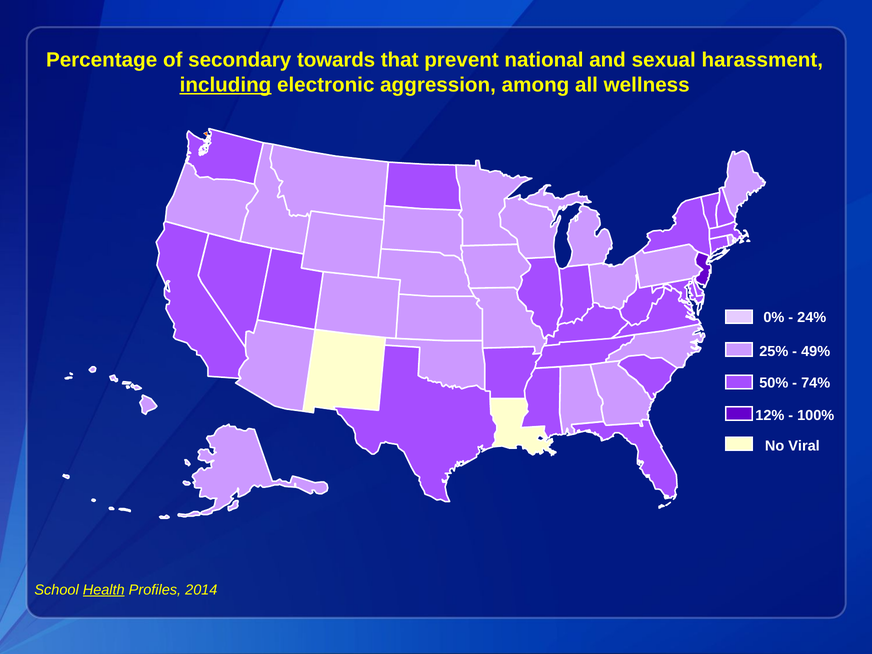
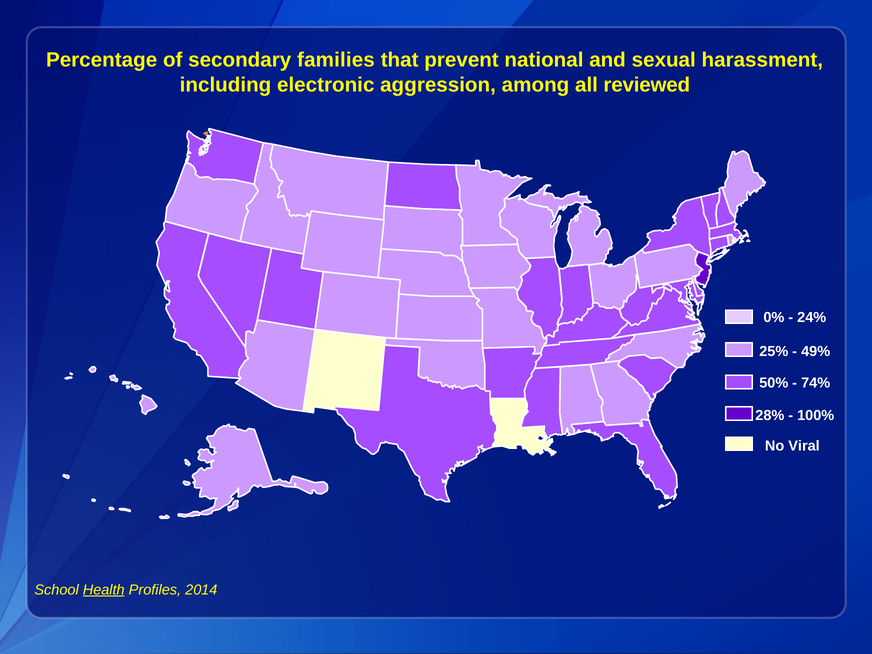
towards: towards -> families (336, 60)
including underline: present -> none (226, 85)
wellness: wellness -> reviewed (647, 85)
12%: 12% -> 28% (770, 416)
